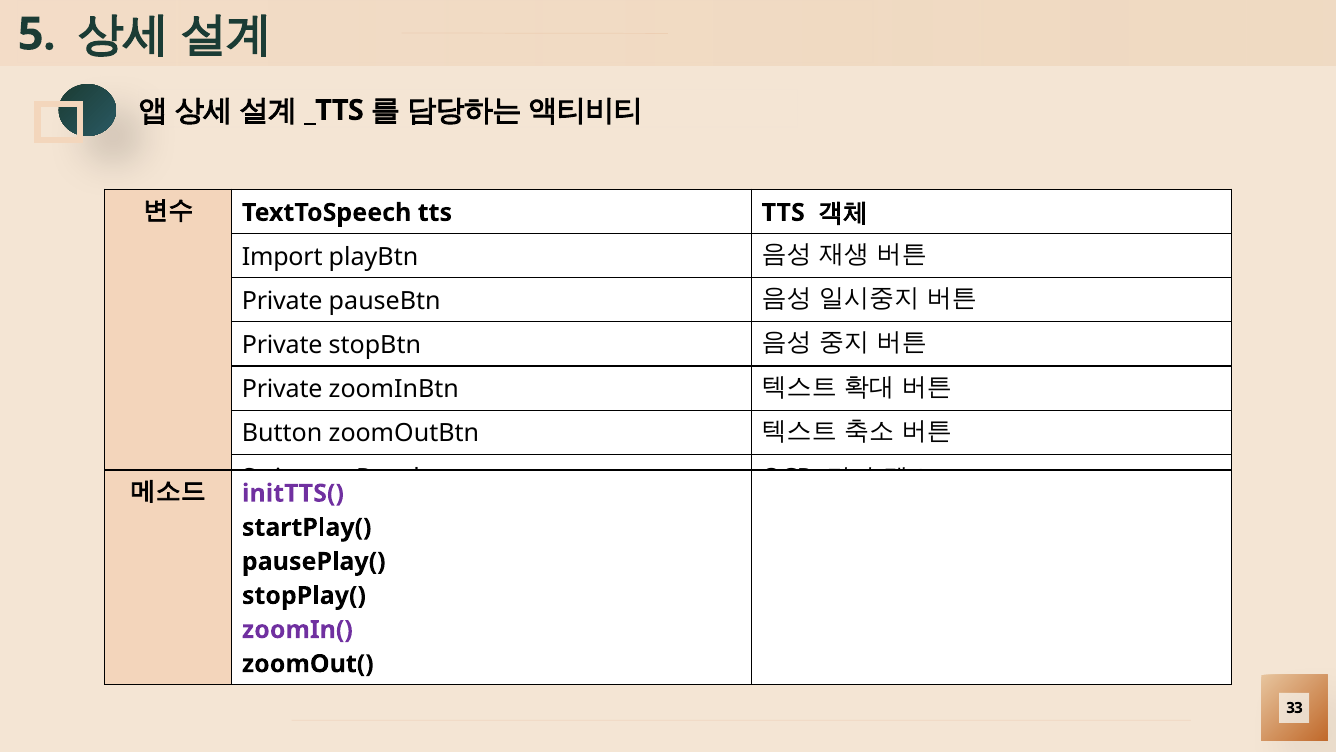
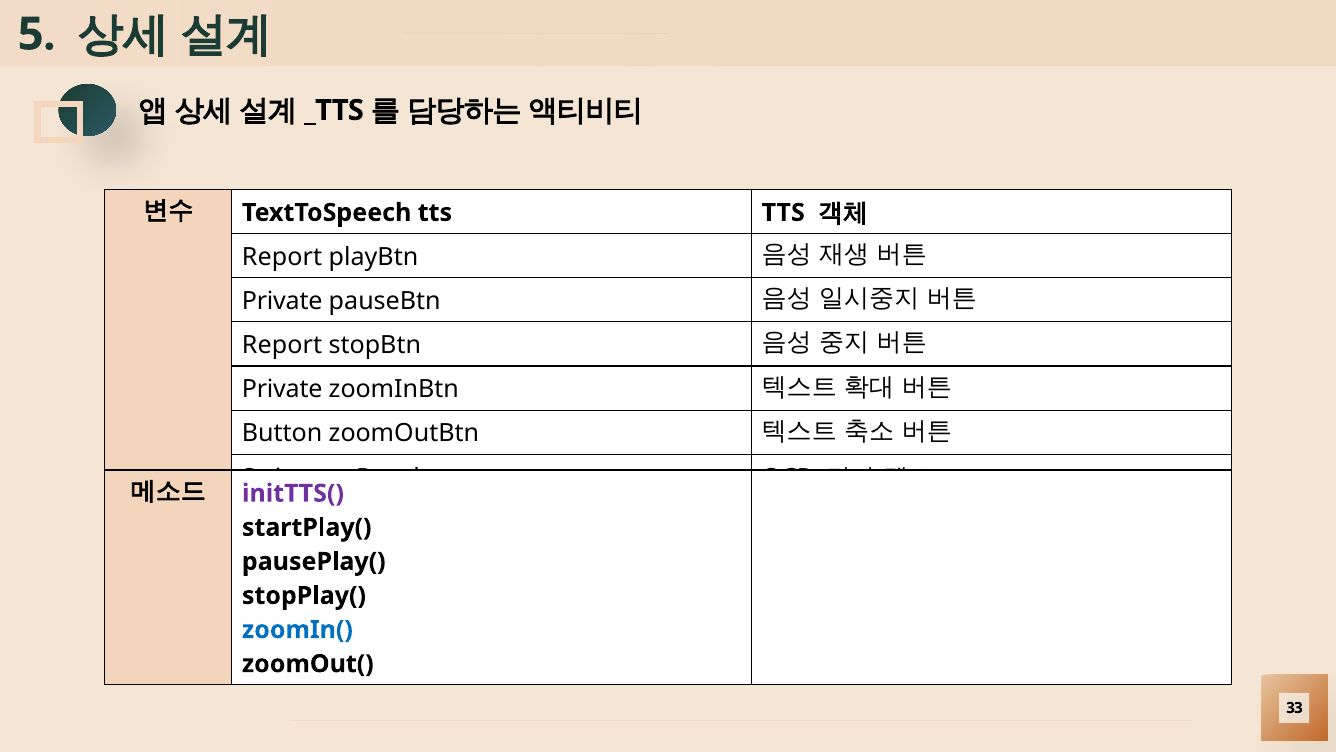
Import: Import -> Report (282, 257)
Private: Private -> Report (282, 345)
zoomIn( colour: purple -> blue (297, 629)
